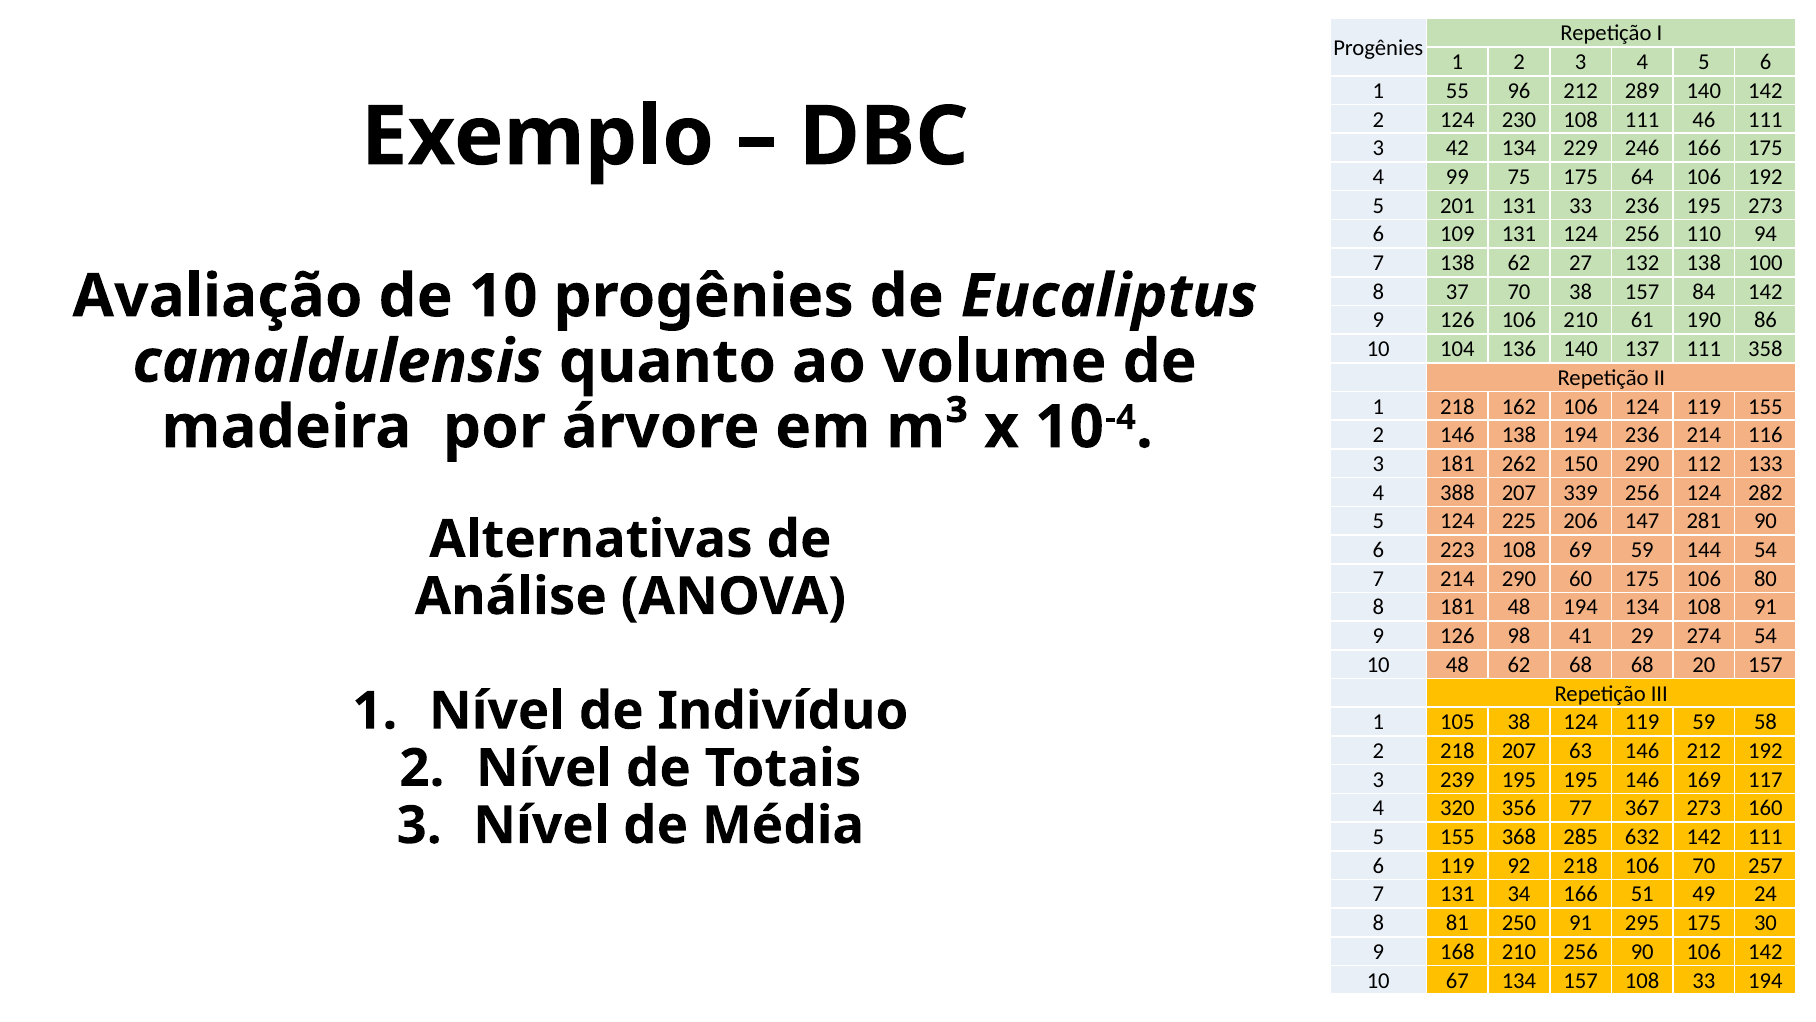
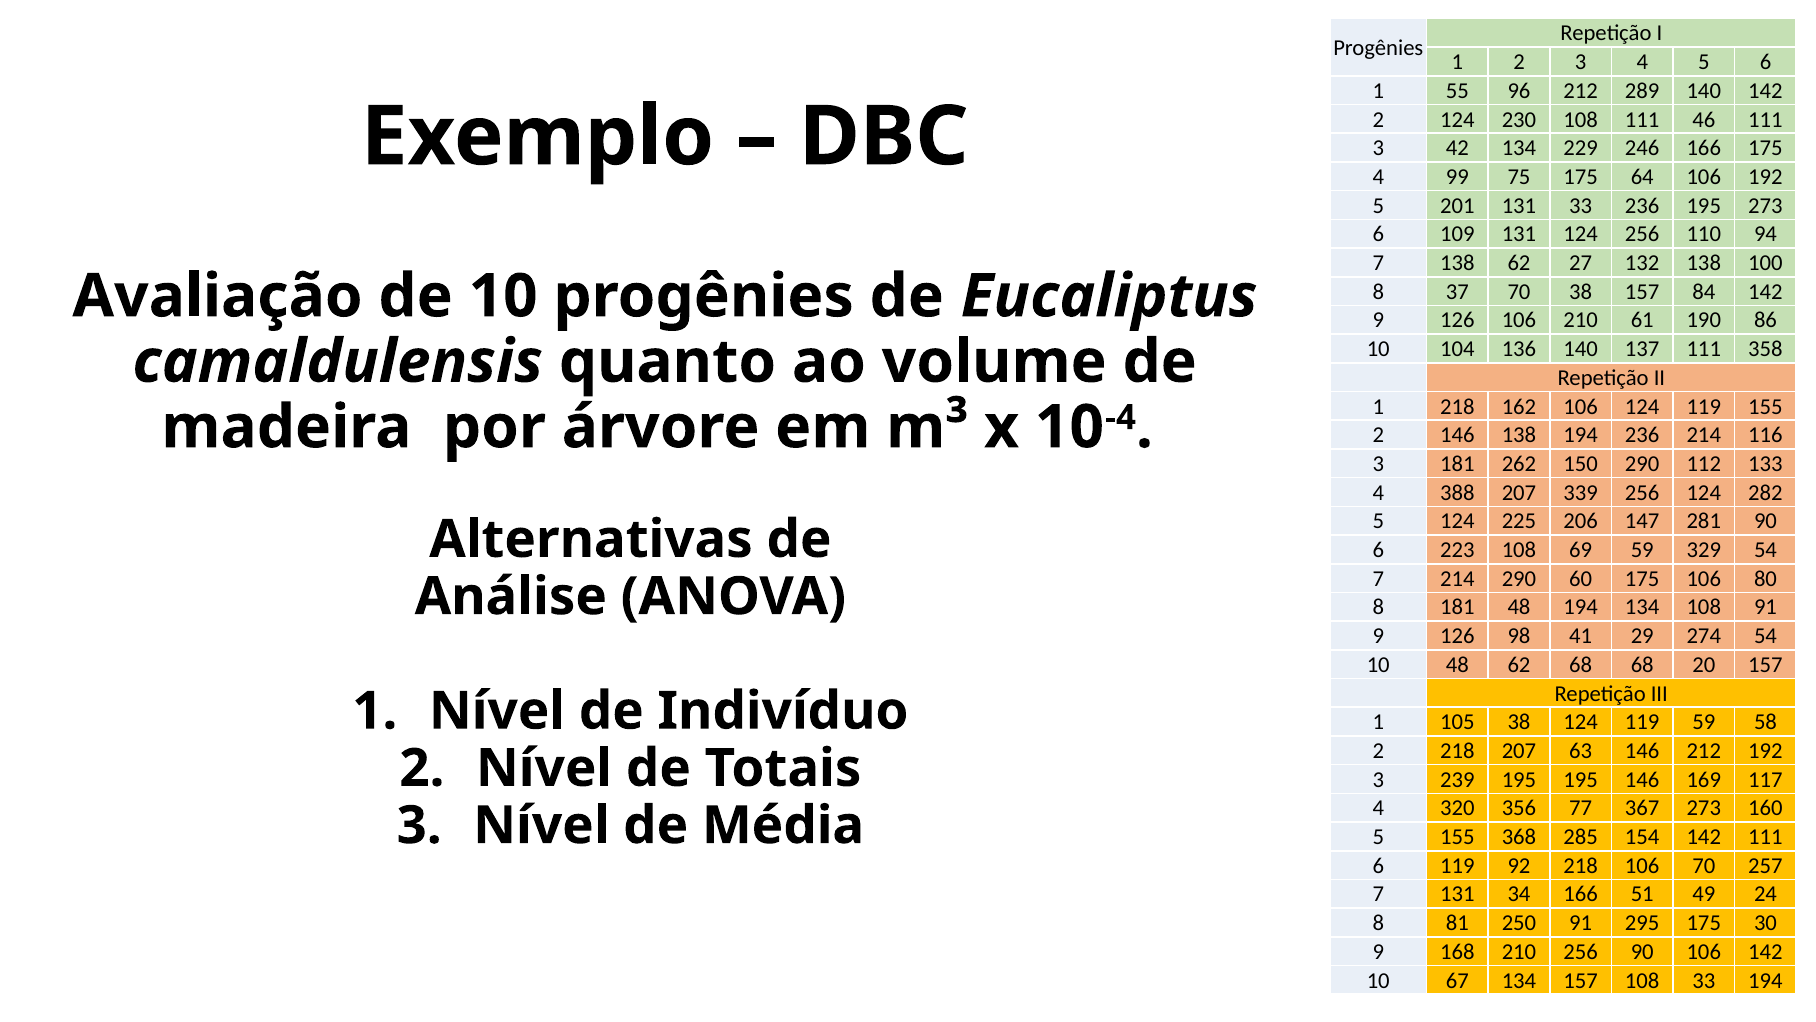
144: 144 -> 329 (1704, 550)
632: 632 -> 154 (1642, 837)
